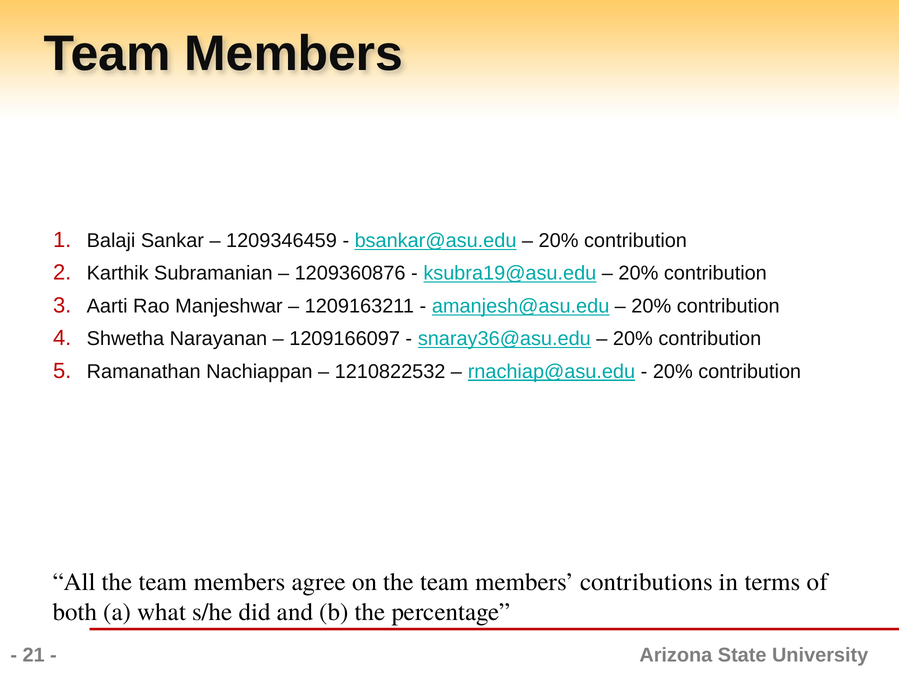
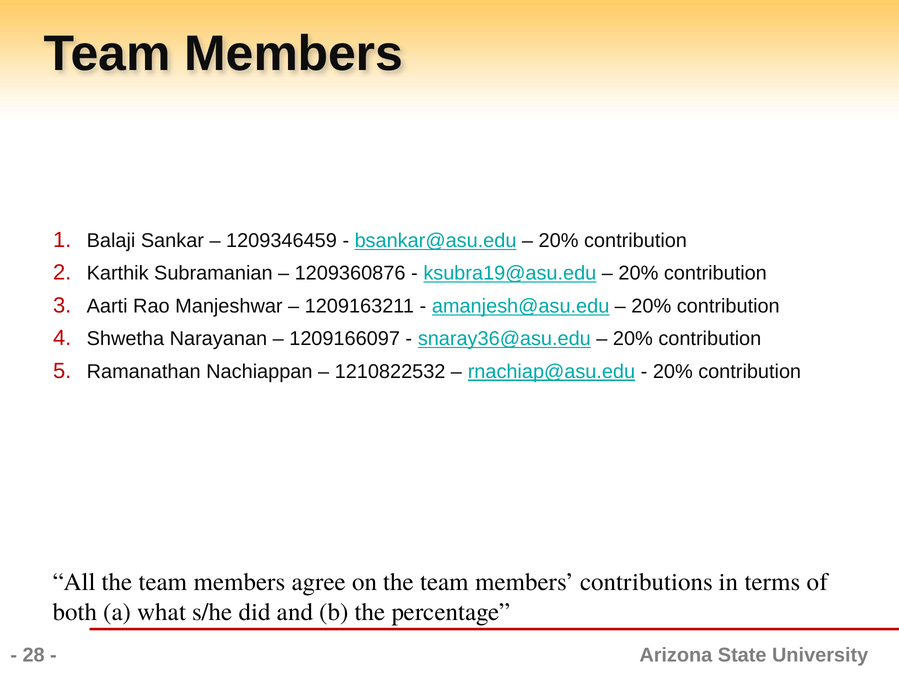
21: 21 -> 28 (34, 656)
